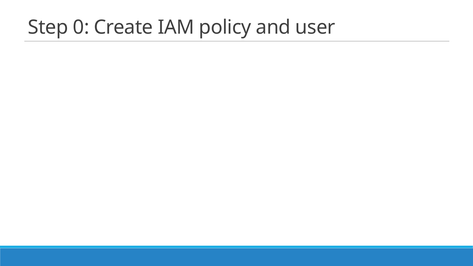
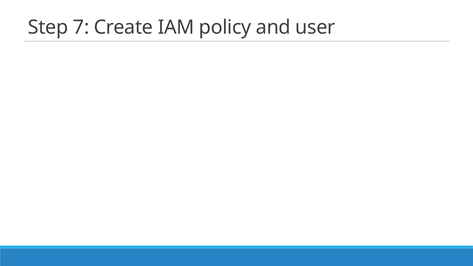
0: 0 -> 7 (81, 27)
